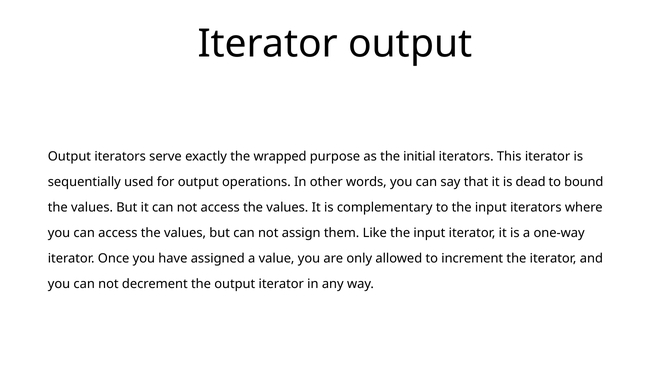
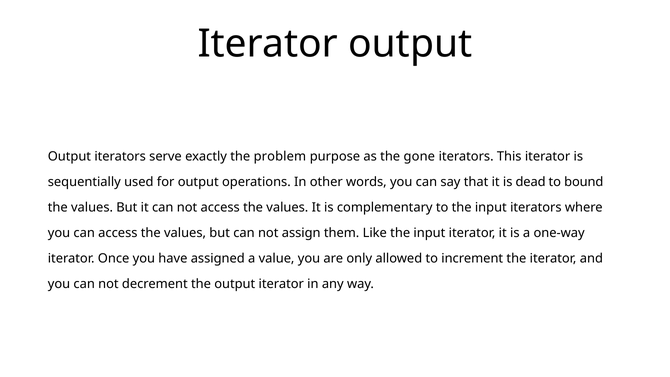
wrapped: wrapped -> problem (280, 156)
initial: initial -> gone (419, 156)
